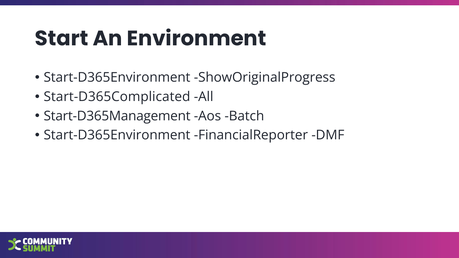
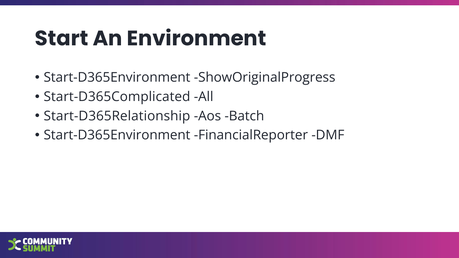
Start-D365Management: Start-D365Management -> Start-D365Relationship (117, 116)
